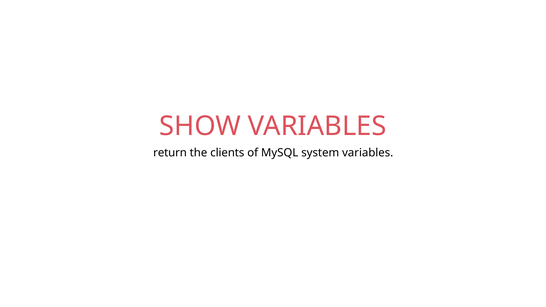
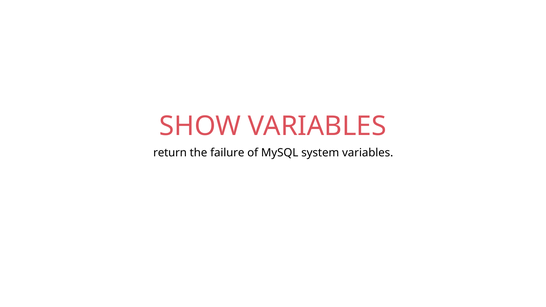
clients: clients -> failure (227, 153)
